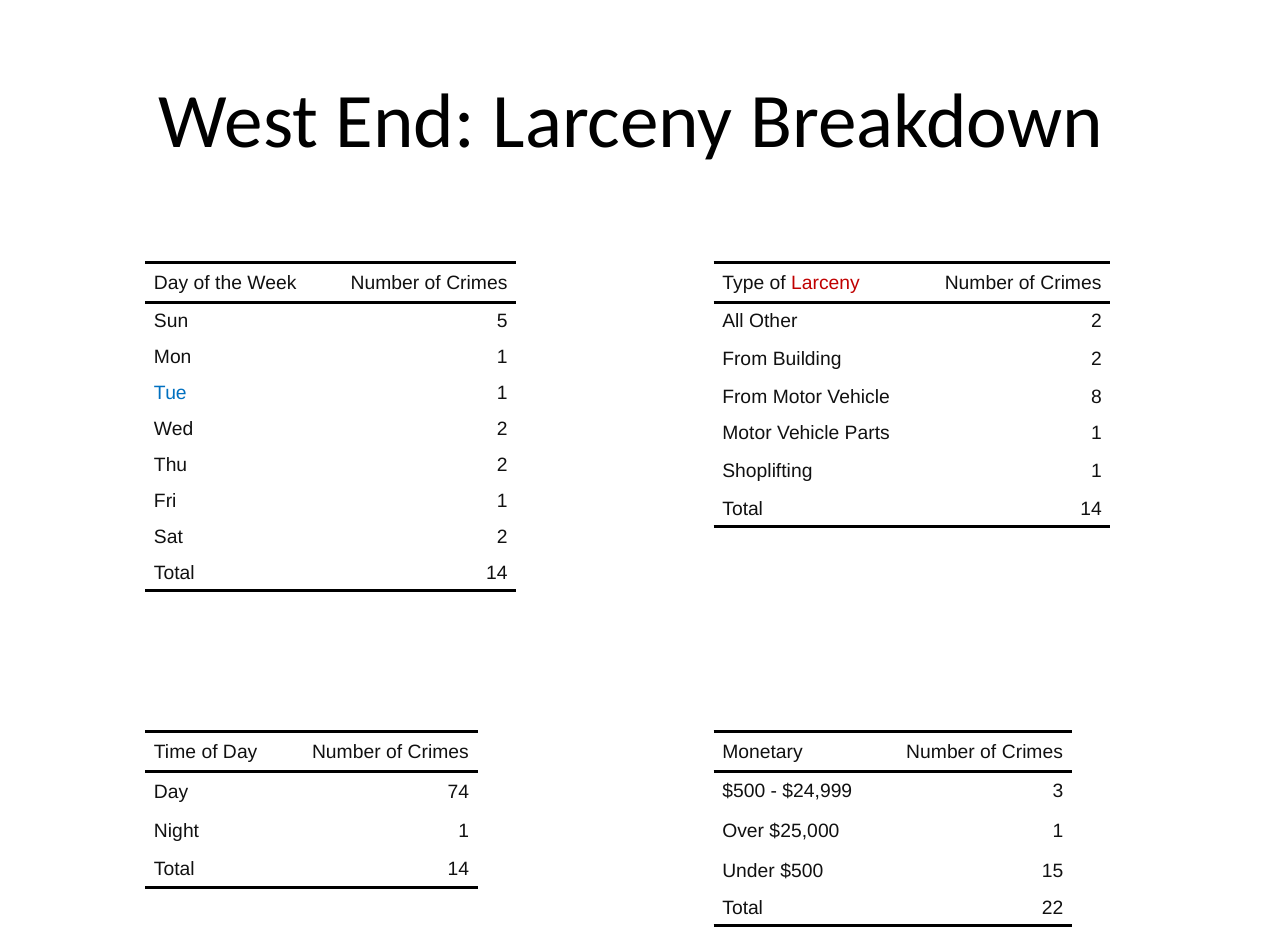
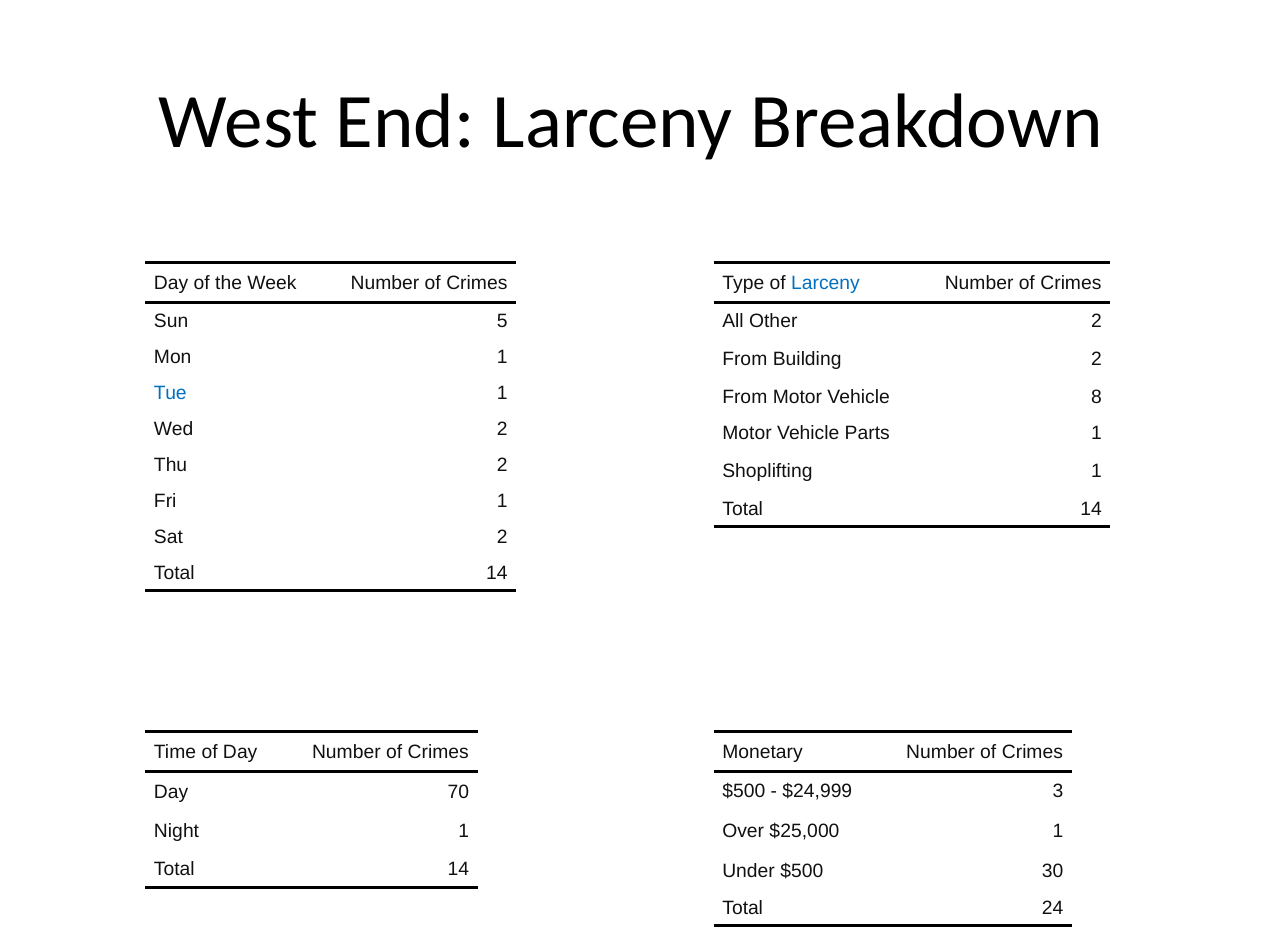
Larceny colour: red -> blue (825, 283)
74: 74 -> 70 (458, 792)
15: 15 -> 30 (1053, 871)
22: 22 -> 24 (1053, 908)
